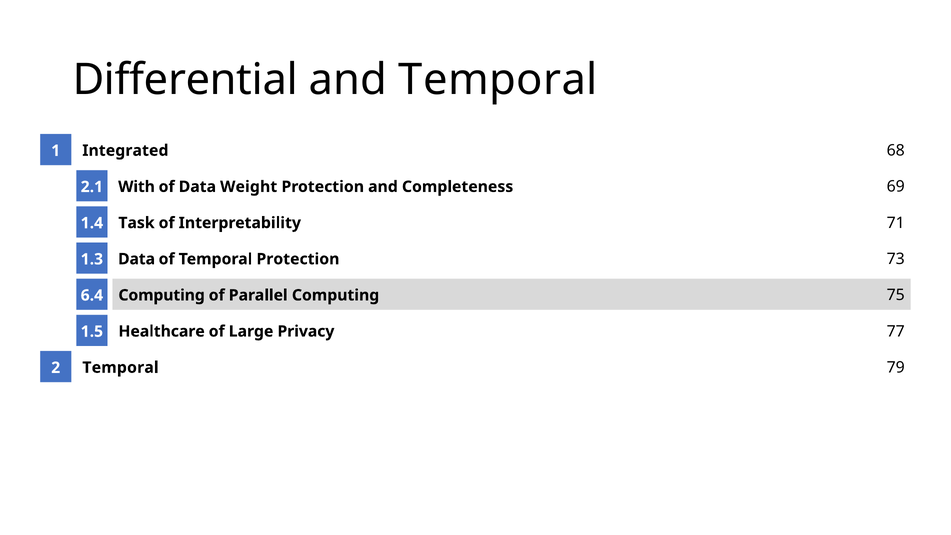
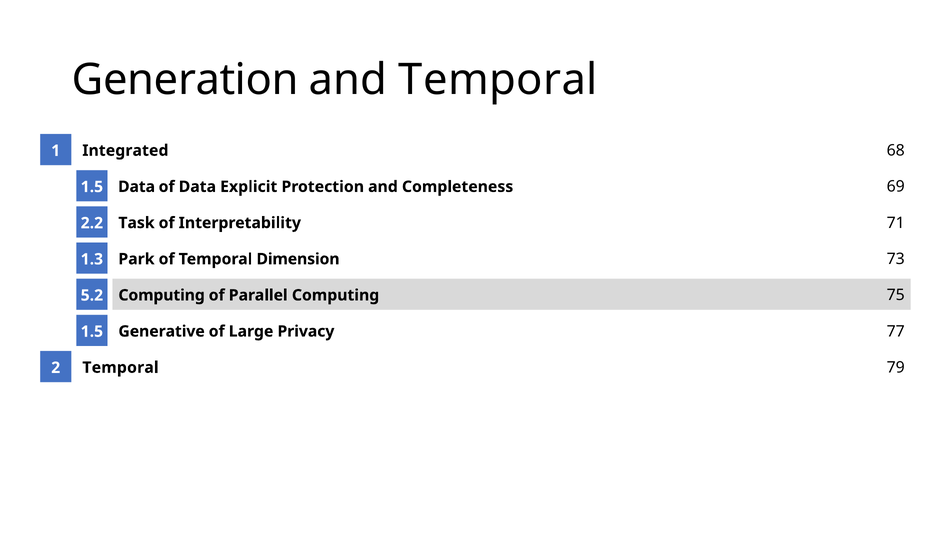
Differential: Differential -> Generation (185, 80)
With: With -> Data (137, 187)
Weight: Weight -> Explicit (249, 187)
2.1: 2.1 -> 1.5 (92, 187)
1.4: 1.4 -> 2.2 (92, 223)
Data: Data -> Park (136, 259)
Temporal Protection: Protection -> Dimension (298, 259)
6.4: 6.4 -> 5.2 (92, 295)
Healthcare: Healthcare -> Generative (162, 331)
